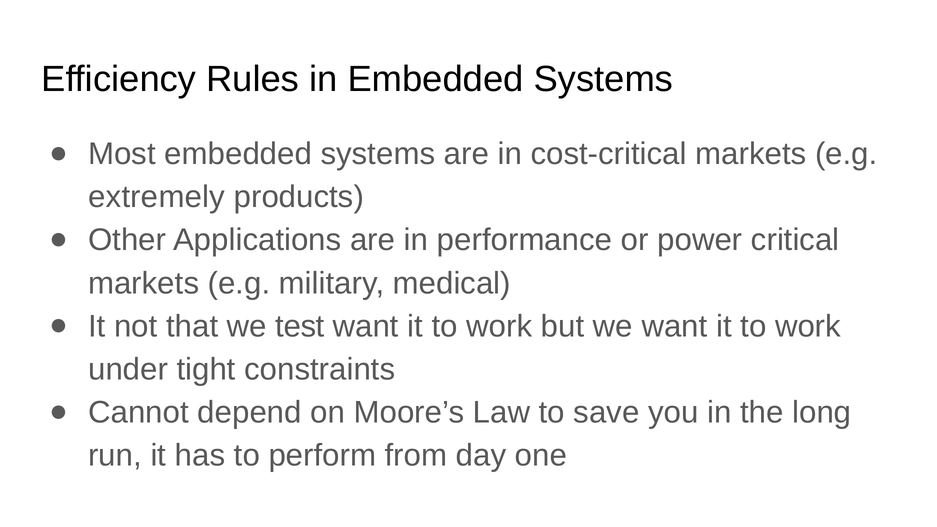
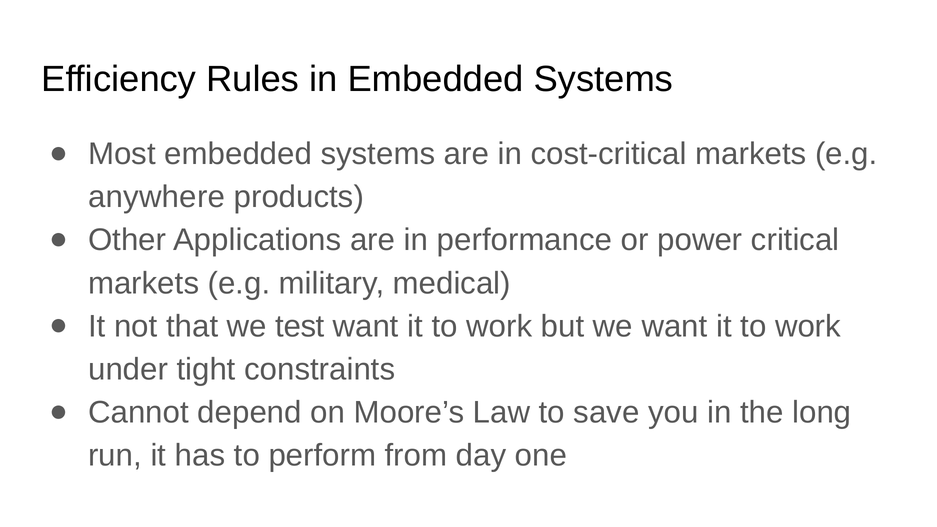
extremely: extremely -> anywhere (157, 197)
